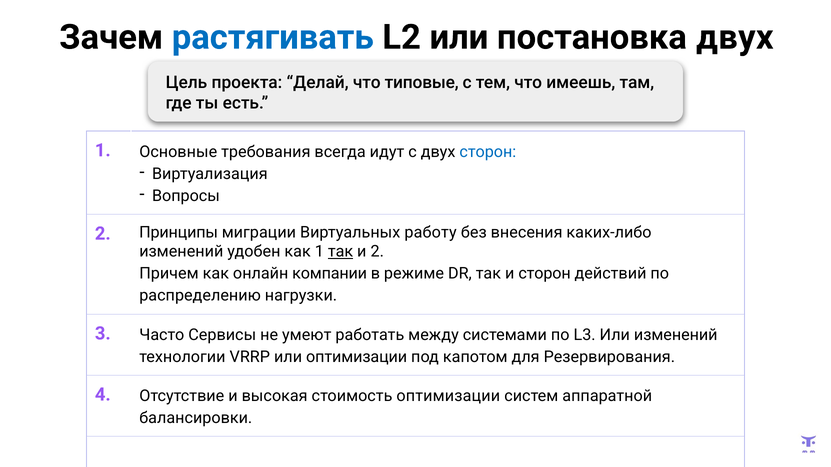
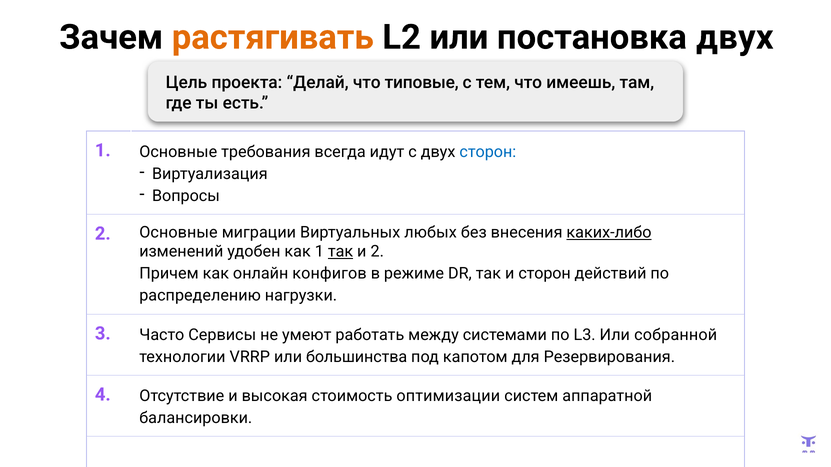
растягивать colour: blue -> orange (273, 37)
2 Принципы: Принципы -> Основные (178, 233)
работу: работу -> любых (431, 233)
каких-либо underline: none -> present (609, 233)
компании: компании -> конфигов (329, 274)
Или изменений: изменений -> собранной (676, 335)
или оптимизации: оптимизации -> большинства (357, 357)
